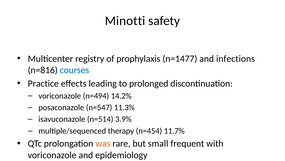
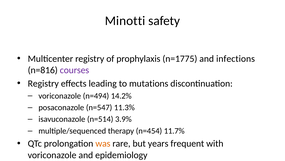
n=1477: n=1477 -> n=1775 (180, 58)
courses colour: blue -> purple (74, 70)
Practice: Practice -> Registry (43, 83)
prolonged: prolonged -> mutations (149, 83)
small: small -> years (158, 143)
